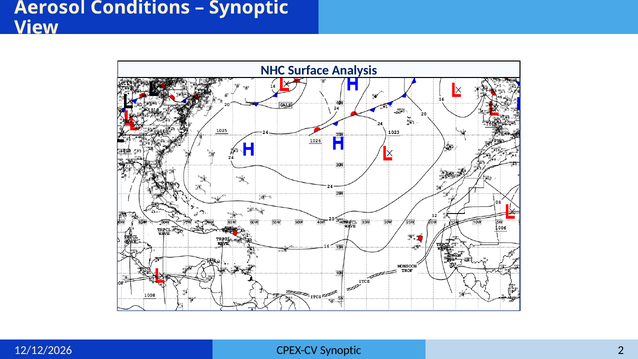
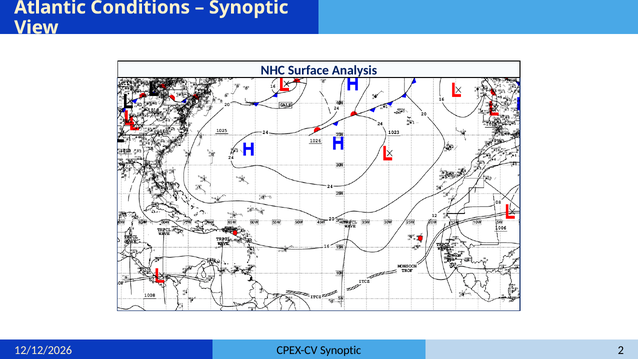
Aerosol: Aerosol -> Atlantic (50, 7)
